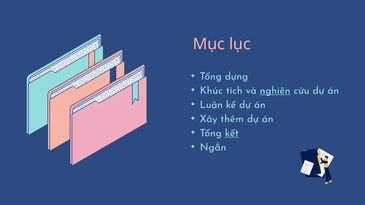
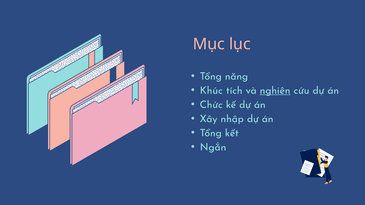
dựng: dựng -> năng (236, 76)
Luận: Luận -> Chức (211, 105)
thêm: thêm -> nhập (232, 119)
kết underline: present -> none (232, 133)
